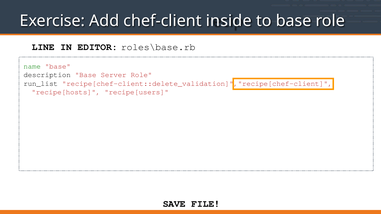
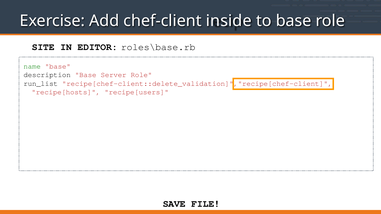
LINE: LINE -> SITE (43, 47)
